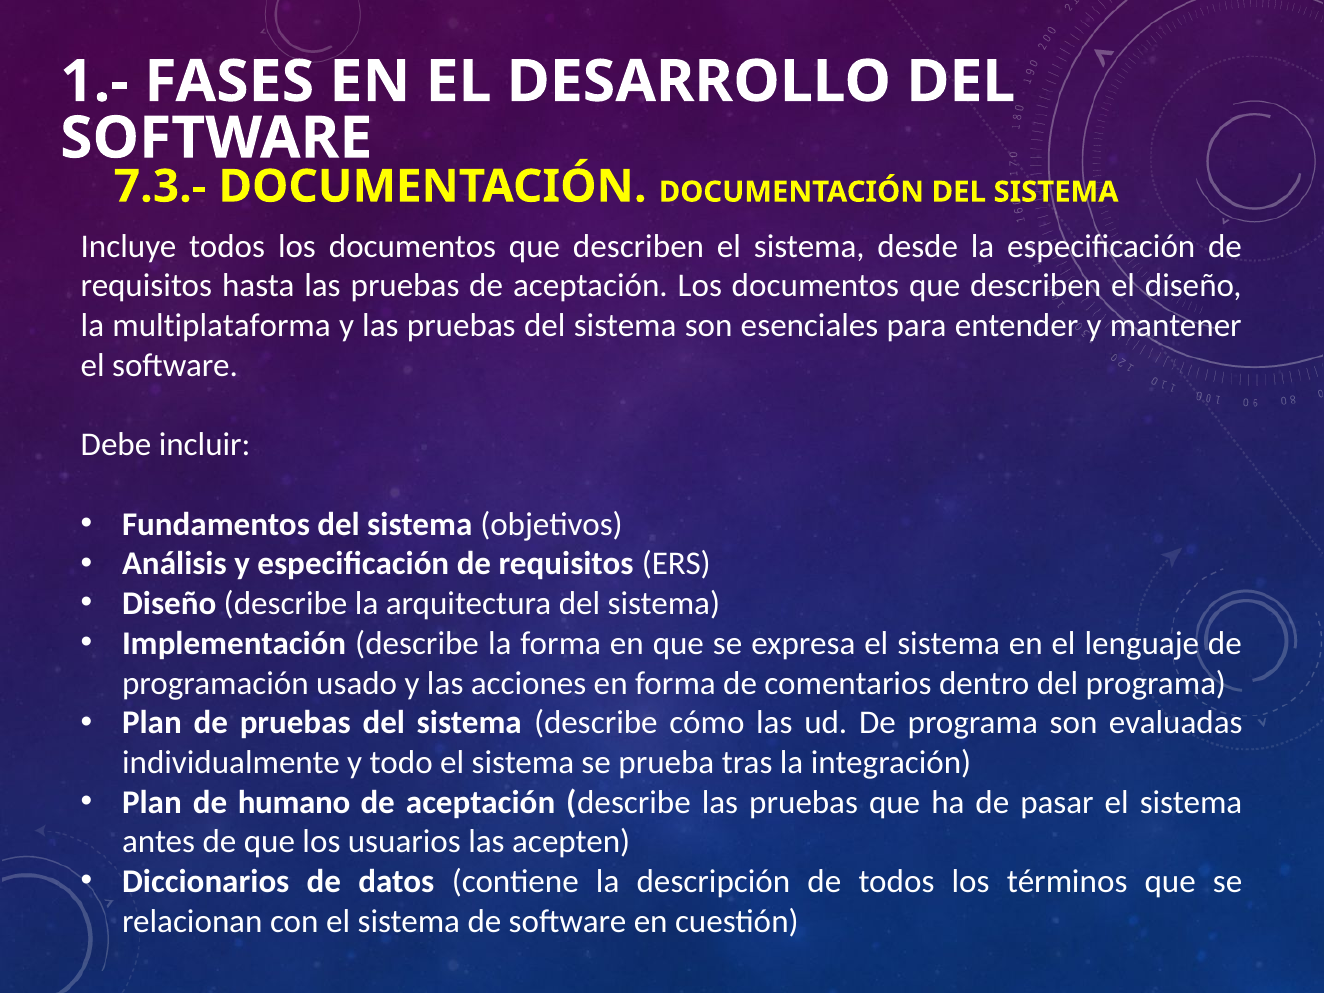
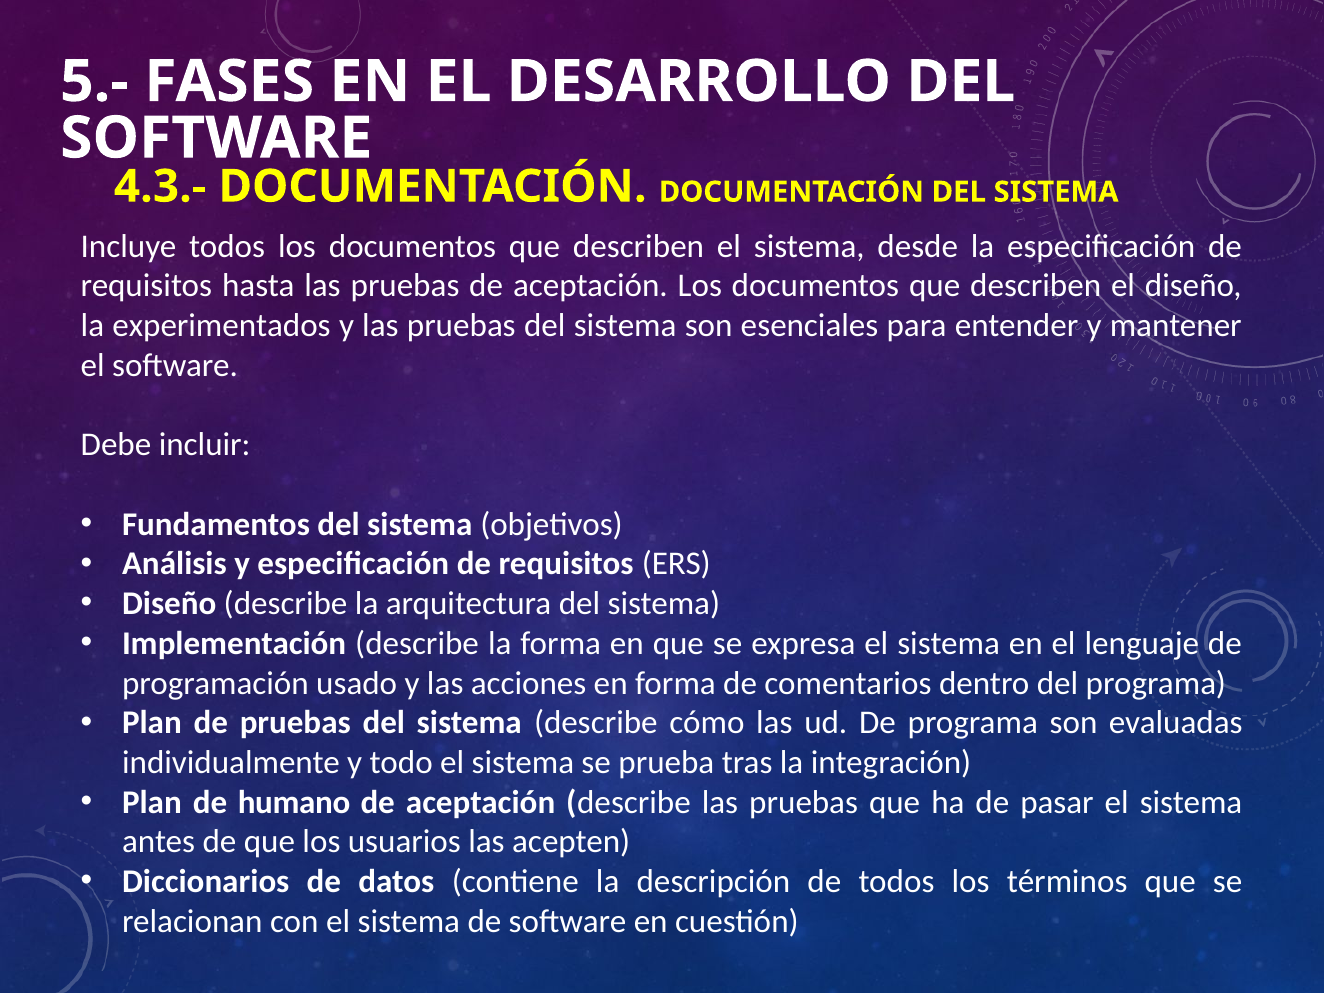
1.-: 1.- -> 5.- (95, 82)
7.3.-: 7.3.- -> 4.3.- (160, 187)
multiplataforma: multiplataforma -> experimentados (222, 326)
